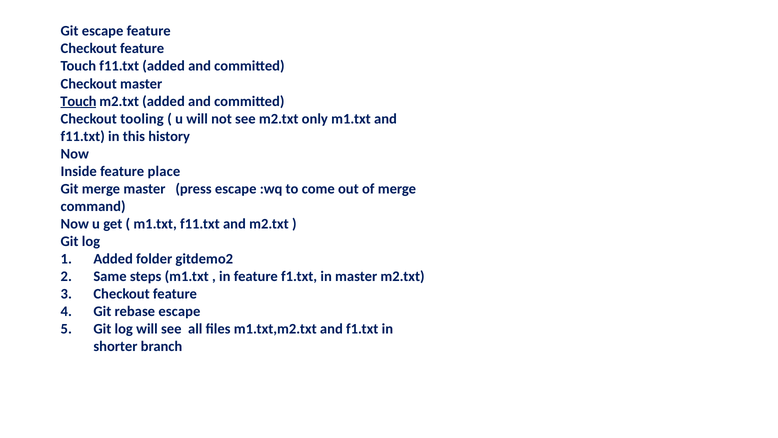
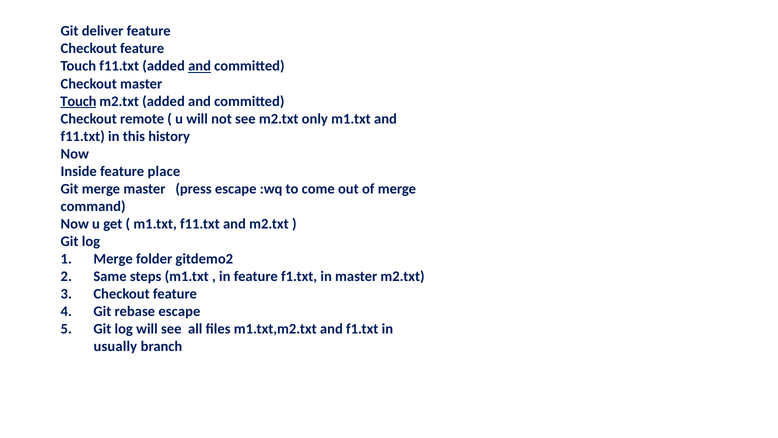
Git escape: escape -> deliver (103, 31)
and underline: none -> present (200, 66)
tooling: tooling -> remote (142, 119)
Added: Added -> Merge (113, 259)
shorter: shorter -> usually (115, 346)
